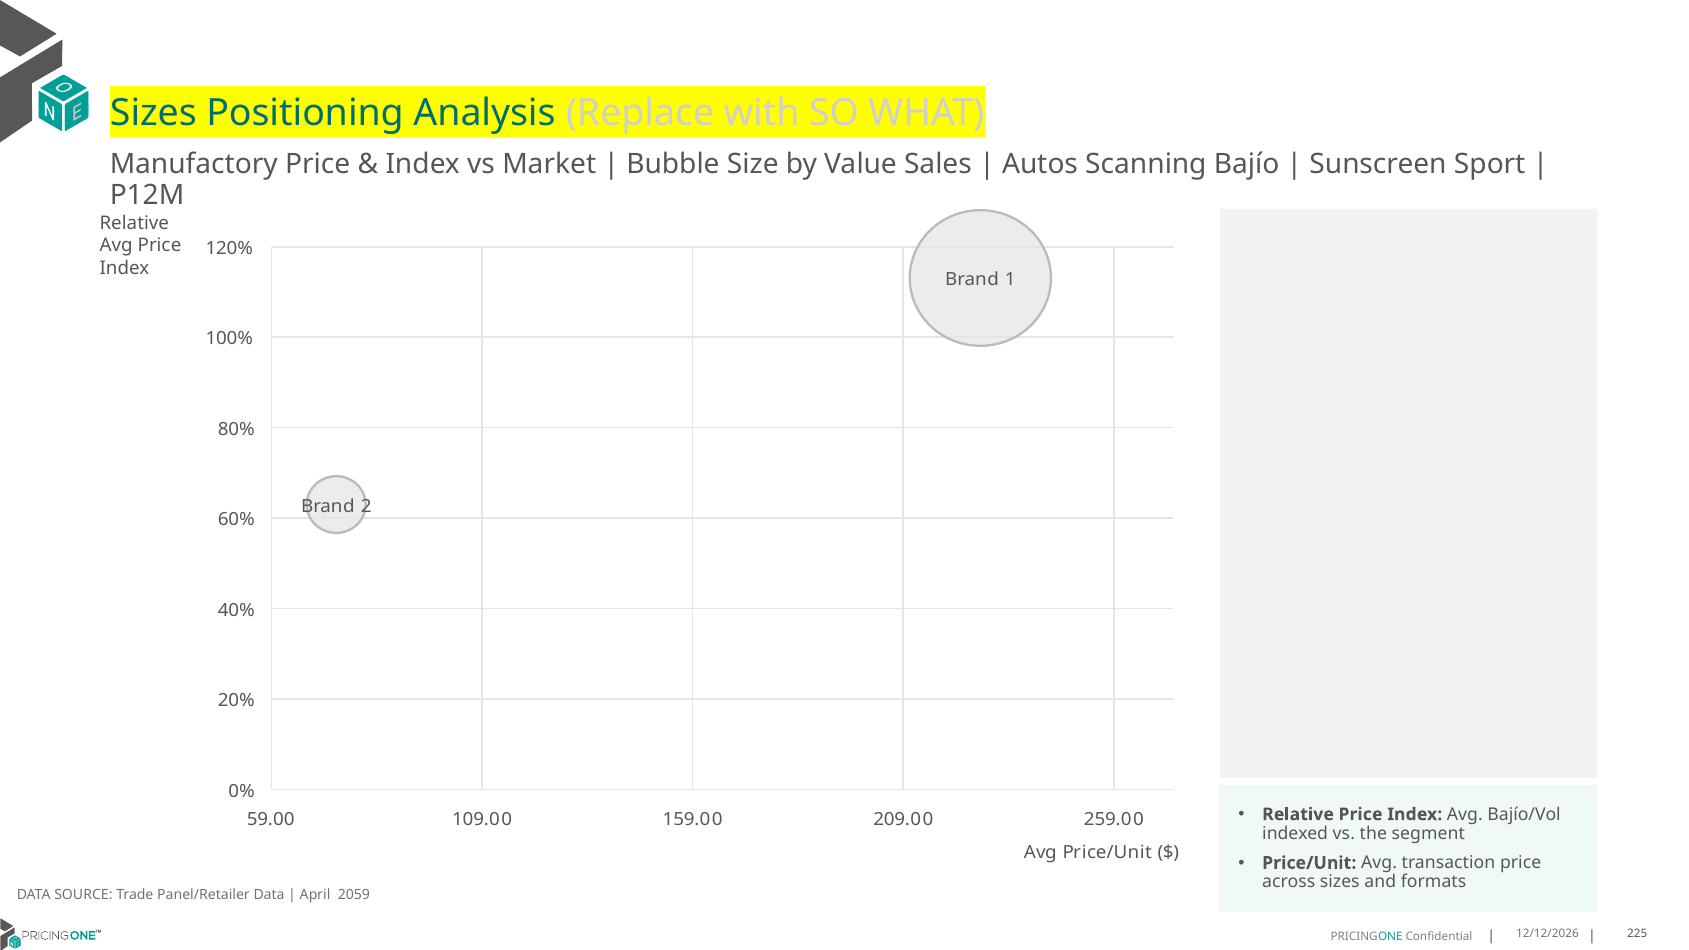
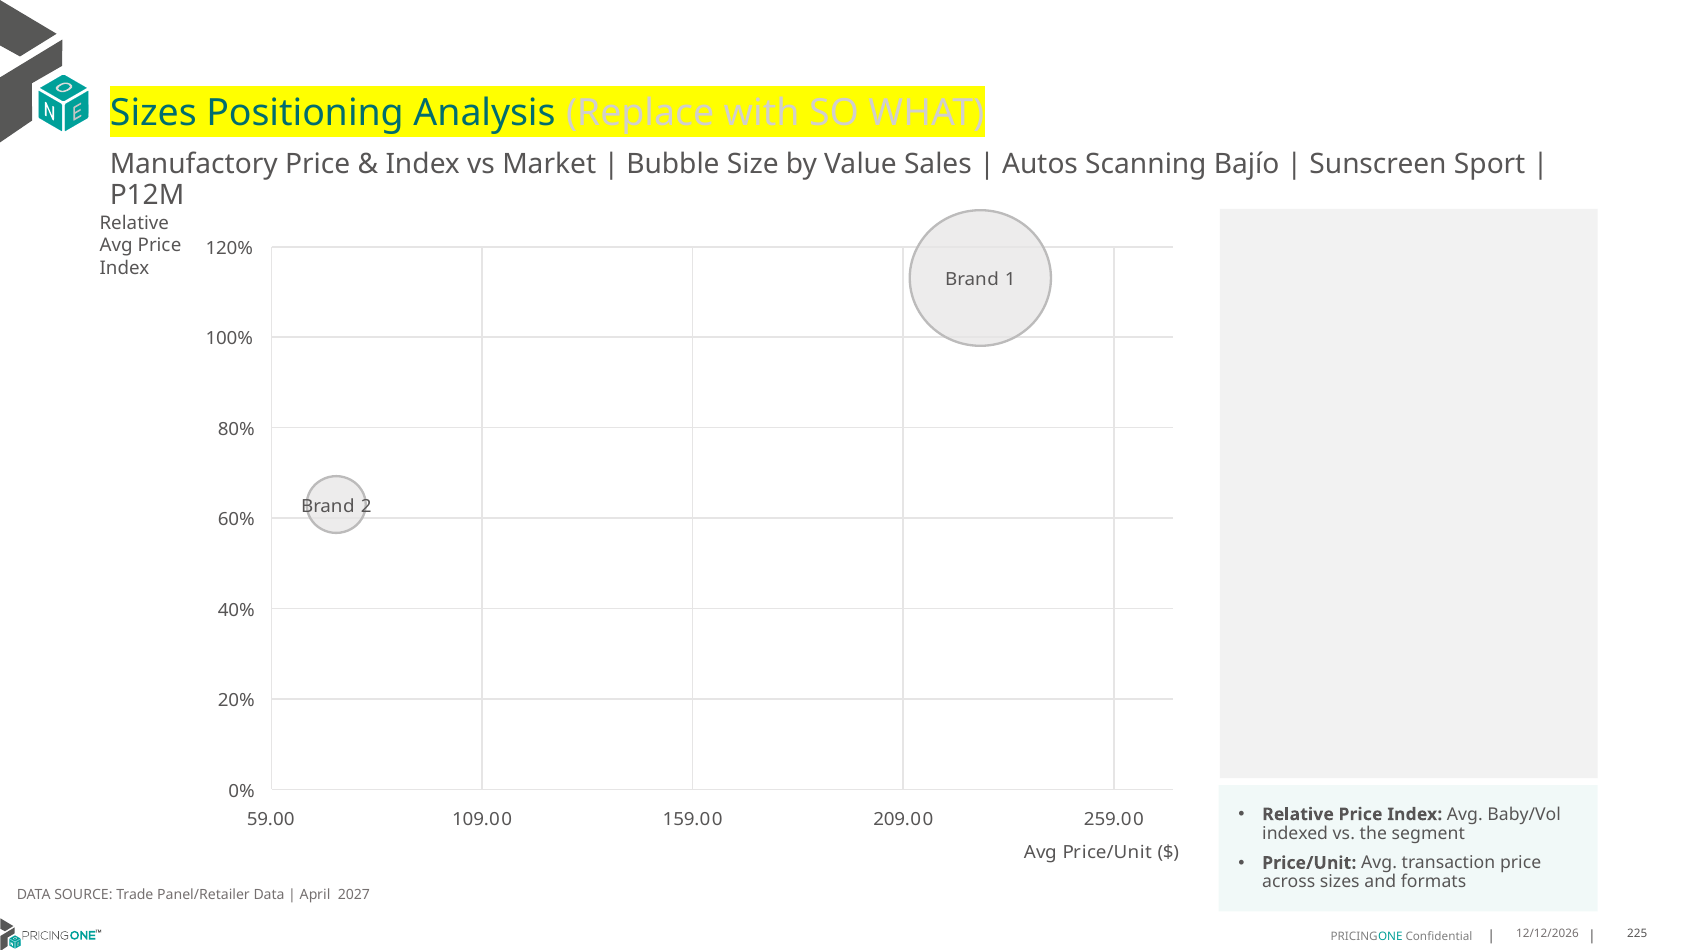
Bajío/Vol: Bajío/Vol -> Baby/Vol (1524, 814)
2059: 2059 -> 2027 (354, 895)
